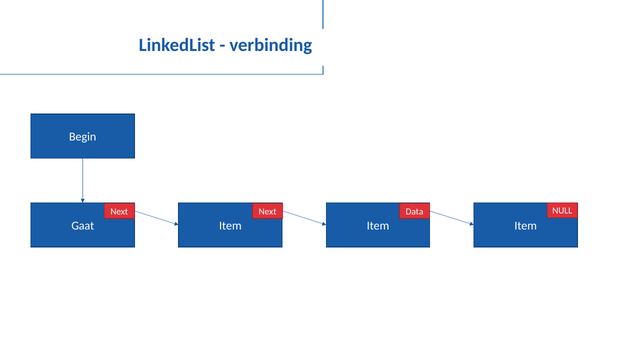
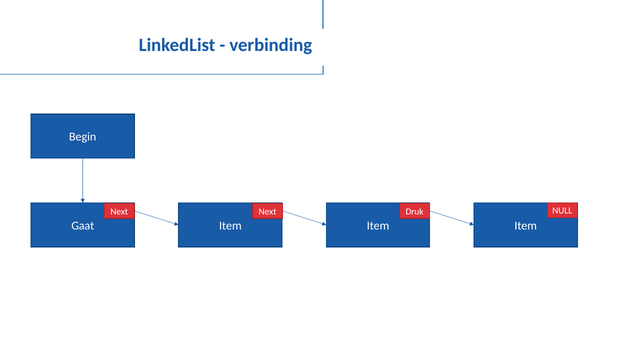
Data: Data -> Druk (415, 211)
